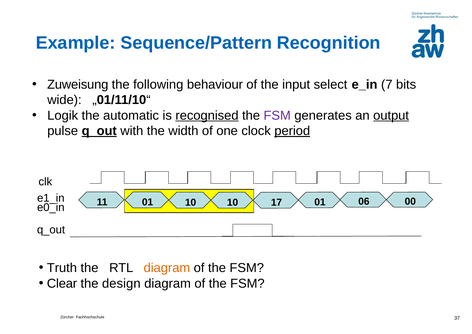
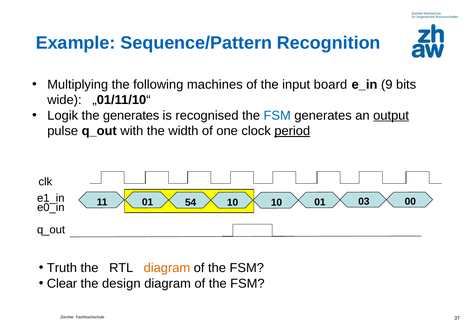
Zuweisung: Zuweisung -> Multiplying (78, 84)
behaviour: behaviour -> machines (215, 84)
select: select -> board (330, 84)
7: 7 -> 9 (387, 84)
the automatic: automatic -> generates (131, 115)
recognised underline: present -> none (207, 115)
FSM colour: purple -> blue (277, 115)
q_out underline: present -> none (99, 131)
01 10: 10 -> 54 (191, 202)
10 17: 17 -> 10 (276, 202)
06: 06 -> 03 (364, 201)
